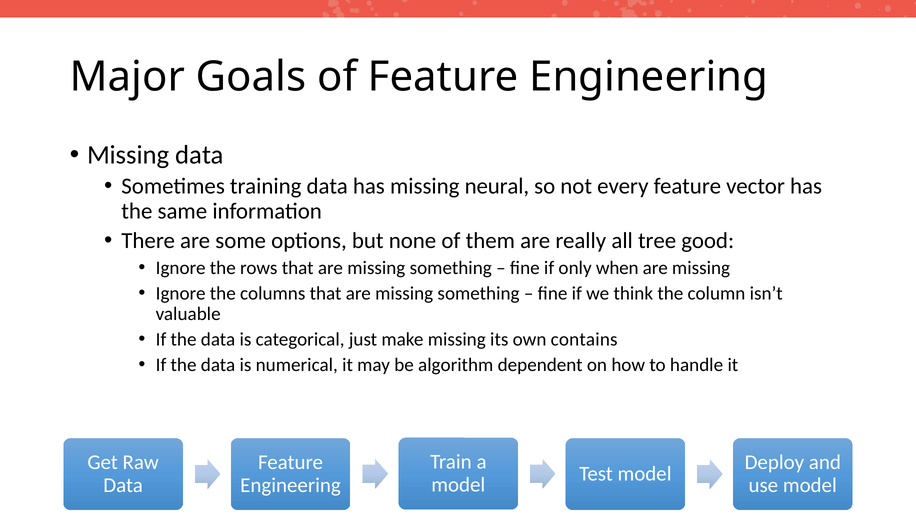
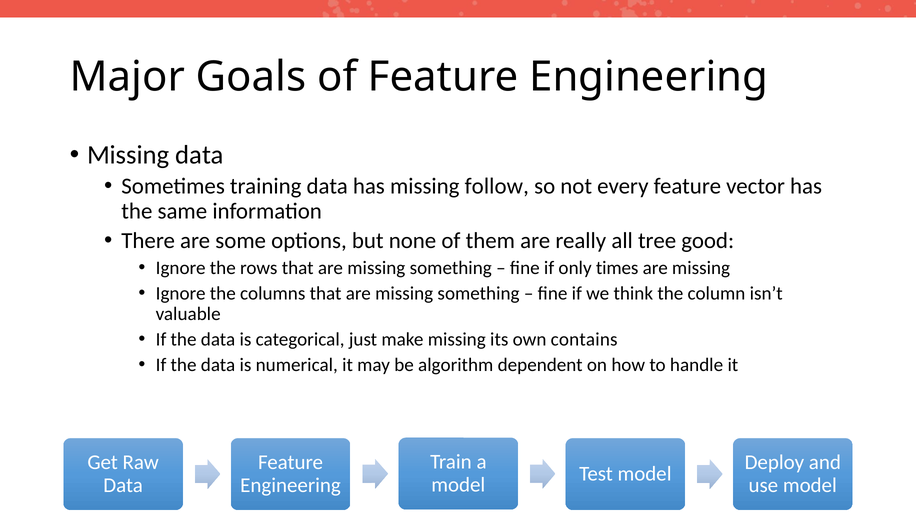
neural: neural -> follow (497, 186)
when: when -> times (617, 268)
